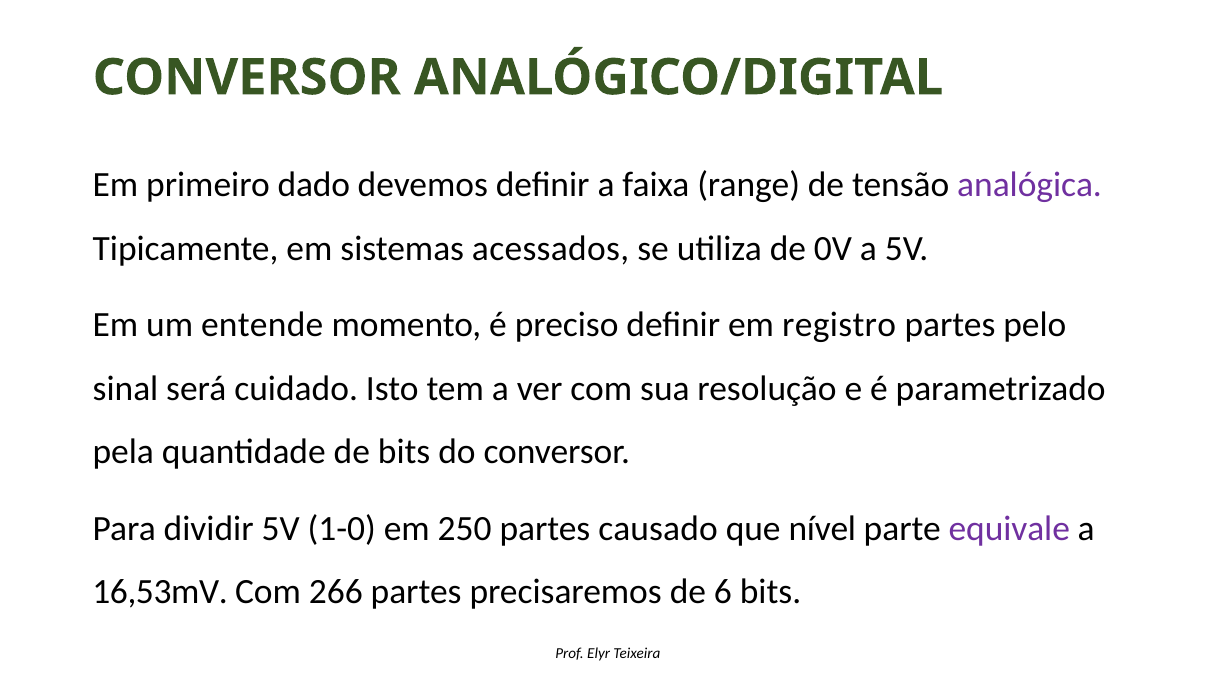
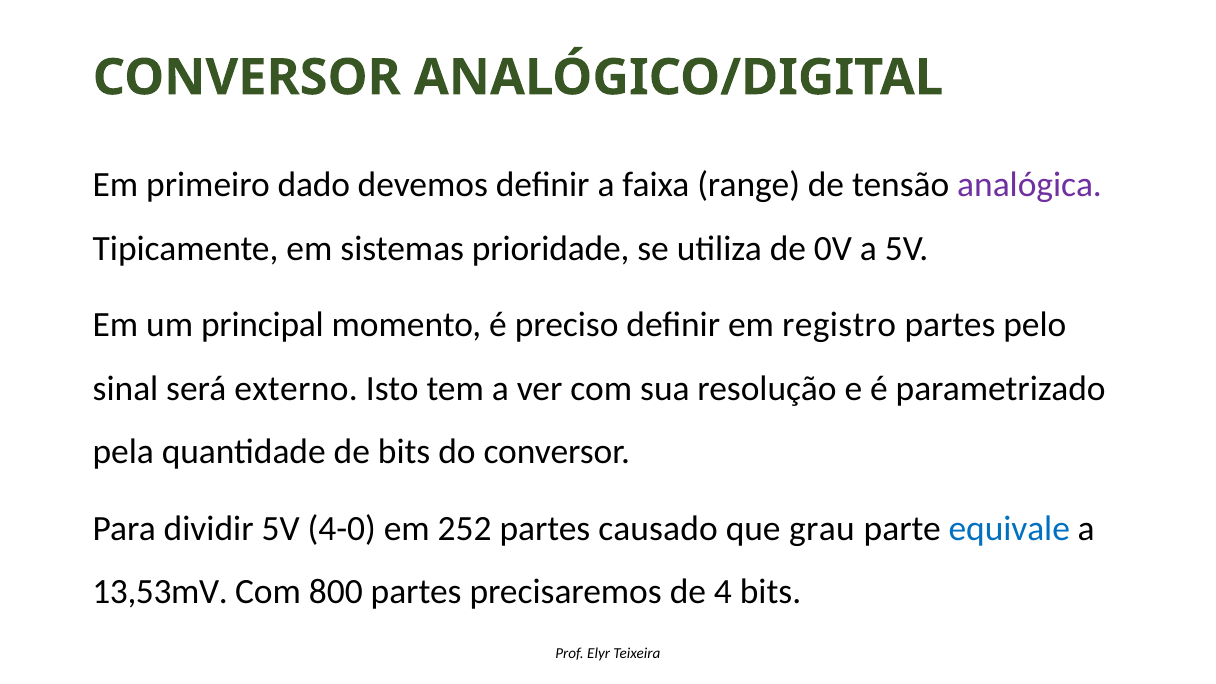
acessados: acessados -> prioridade (551, 248)
entende: entende -> principal (262, 325)
cuidado: cuidado -> externo (296, 388)
1-0: 1-0 -> 4-0 (342, 529)
250: 250 -> 252 (465, 529)
nível: nível -> grau (822, 529)
equivale colour: purple -> blue (1009, 529)
16,53mV: 16,53mV -> 13,53mV (160, 592)
266: 266 -> 800 (336, 592)
6: 6 -> 4 (723, 592)
